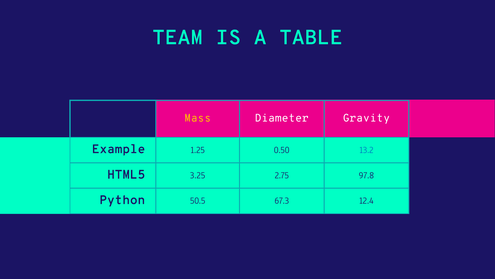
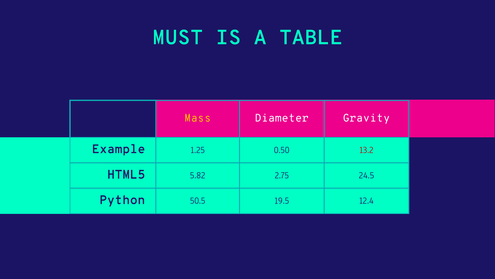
TEAM: TEAM -> MUST (178, 37)
13.2 colour: blue -> red (366, 150)
3.25: 3.25 -> 5.82 (198, 175)
97.8: 97.8 -> 24.5 (366, 175)
67.3: 67.3 -> 19.5 (282, 200)
